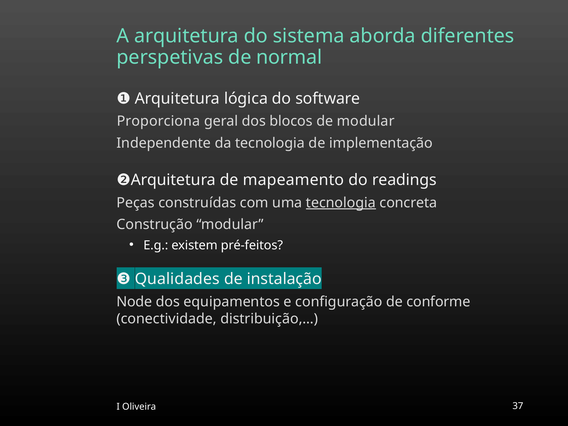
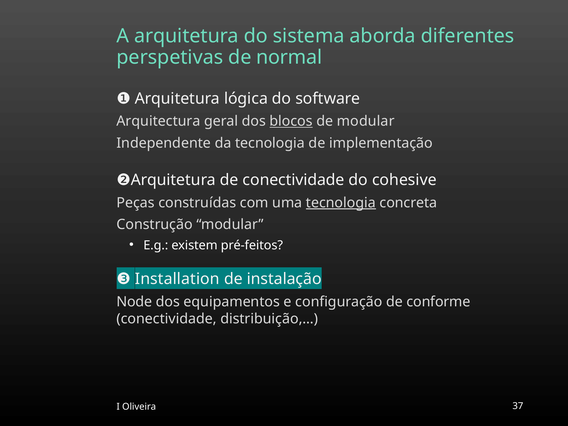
Proporciona: Proporciona -> Arquitectura (159, 121)
blocos underline: none -> present (291, 121)
de mapeamento: mapeamento -> conectividade (294, 180)
readings: readings -> cohesive (404, 180)
Qualidades: Qualidades -> Installation (177, 279)
